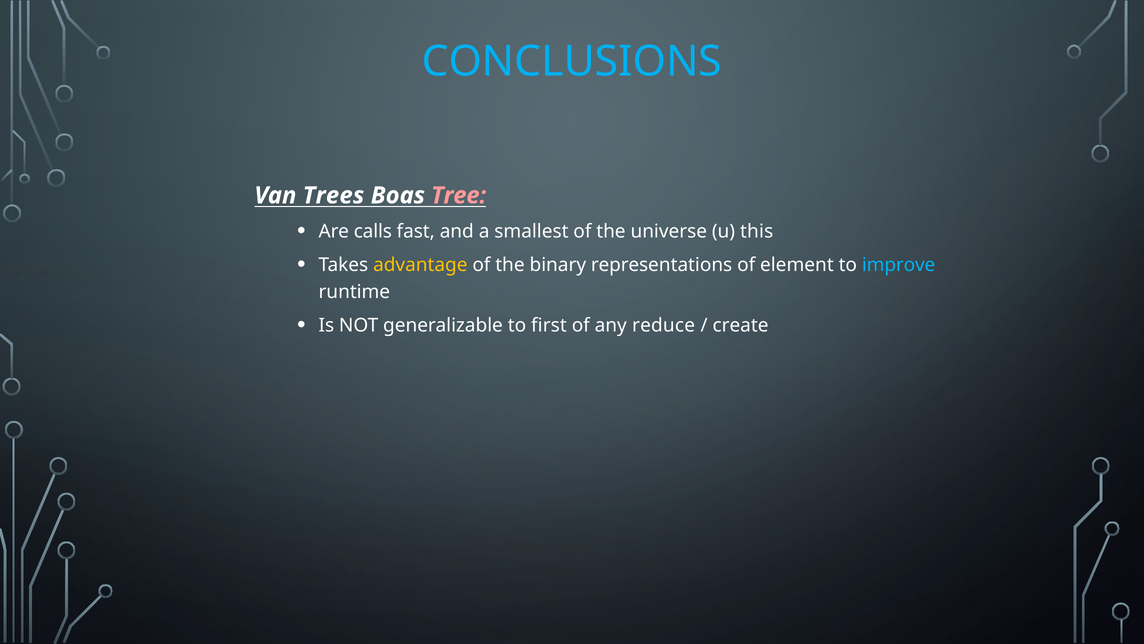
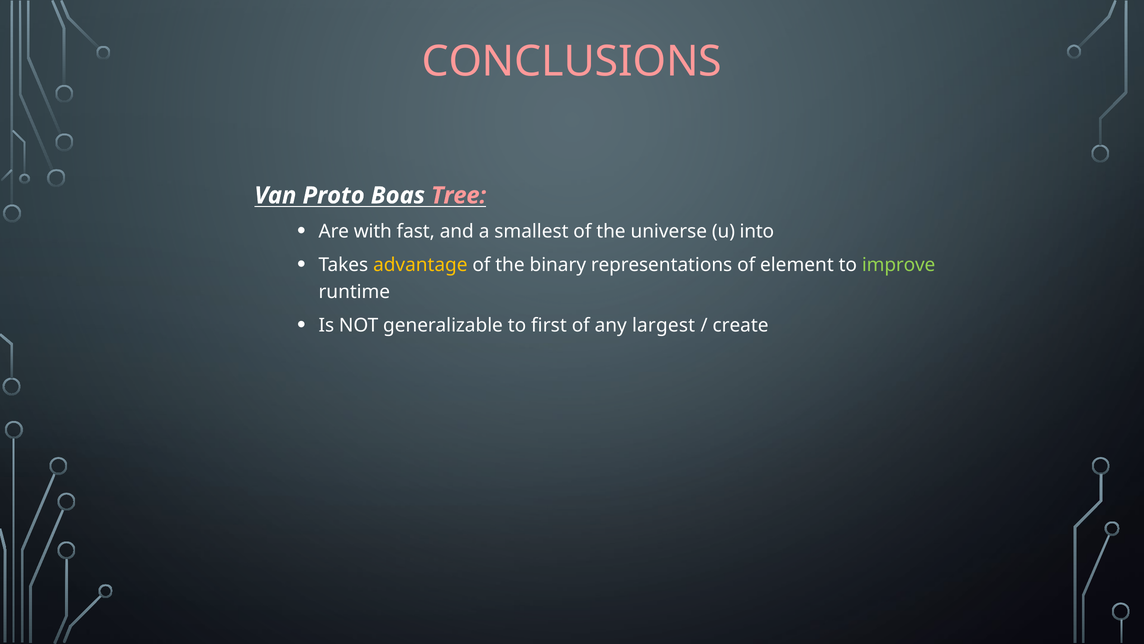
CONCLUSIONS colour: light blue -> pink (572, 62)
Trees: Trees -> Proto (334, 195)
calls: calls -> with (373, 231)
this: this -> into (757, 231)
improve colour: light blue -> light green (899, 265)
reduce: reduce -> largest (664, 325)
